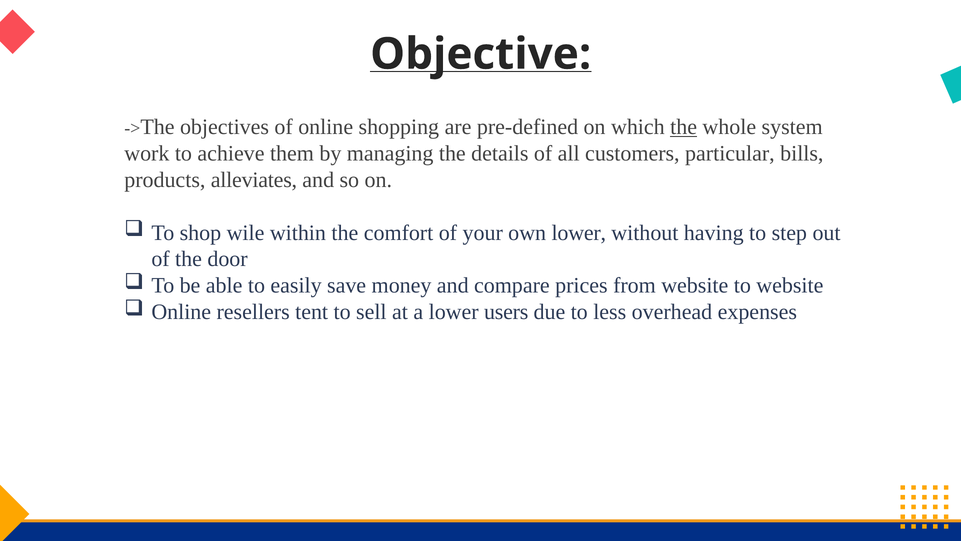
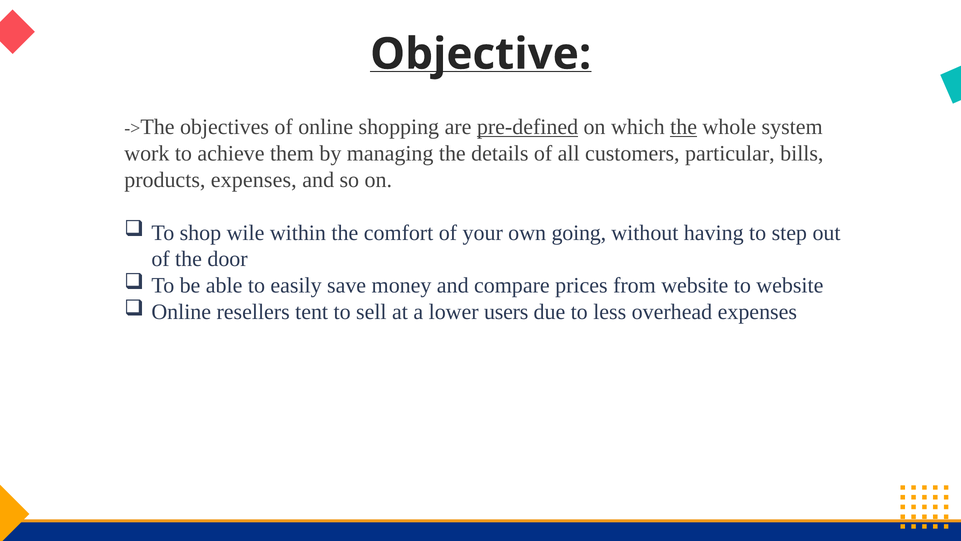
pre-defined underline: none -> present (528, 127)
products alleviates: alleviates -> expenses (254, 180)
own lower: lower -> going (579, 233)
